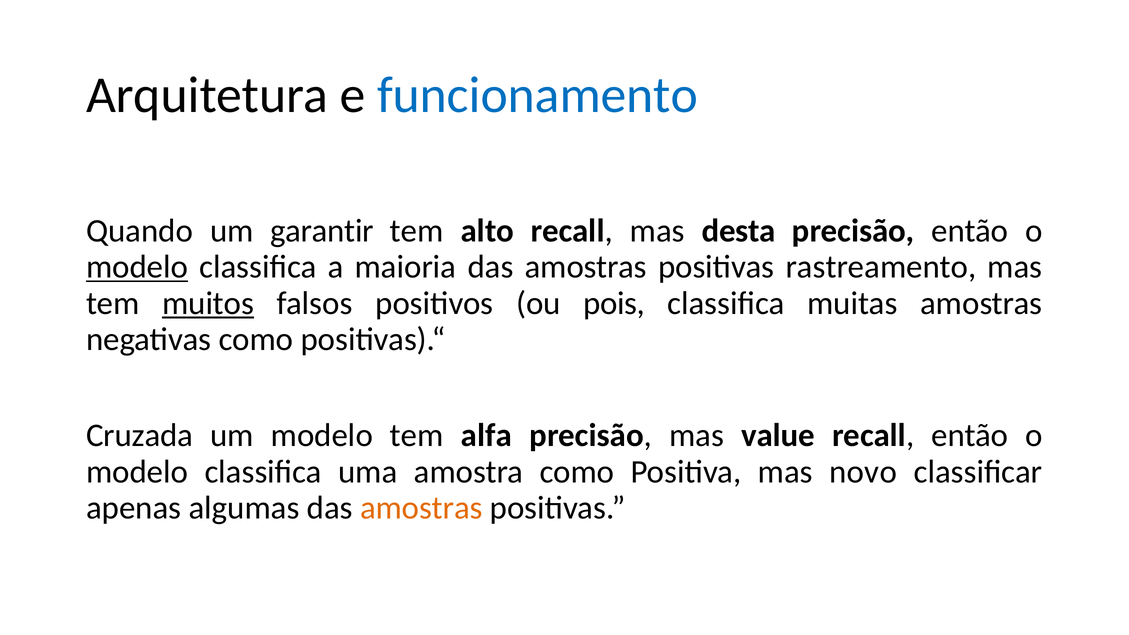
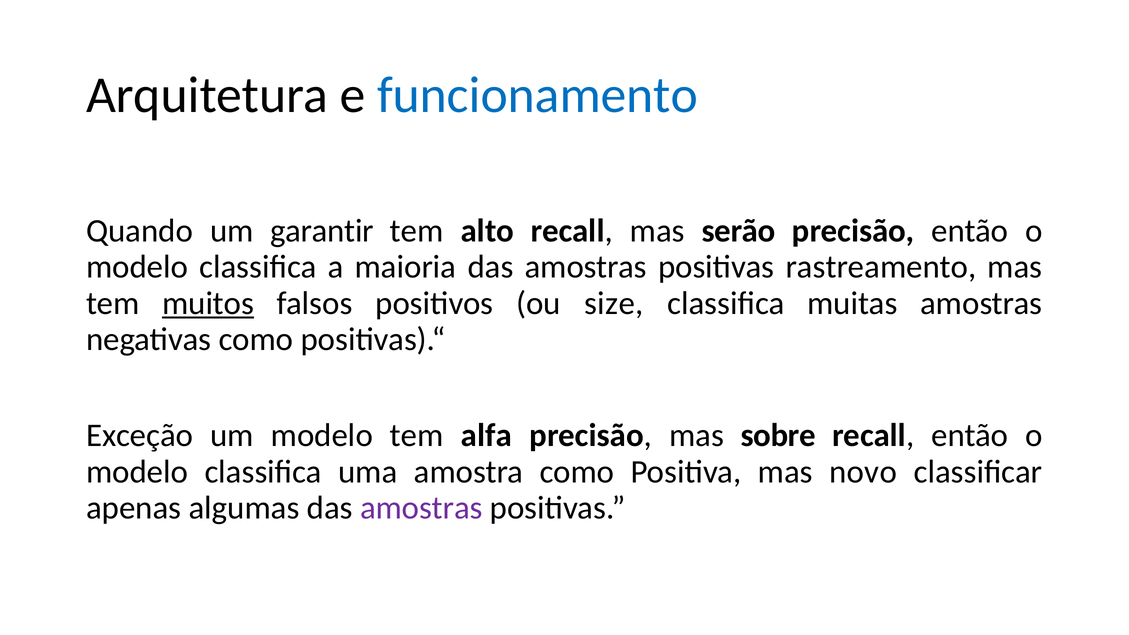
desta: desta -> serão (739, 231)
modelo underline: present -> none (137, 267)
pois: pois -> size (614, 303)
Cruzada: Cruzada -> Exceção (140, 435)
value: value -> sobre (778, 435)
amostras colour: orange -> purple (421, 508)
